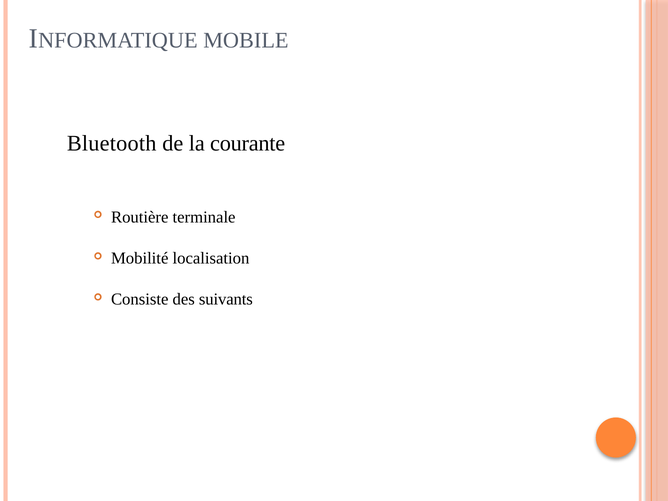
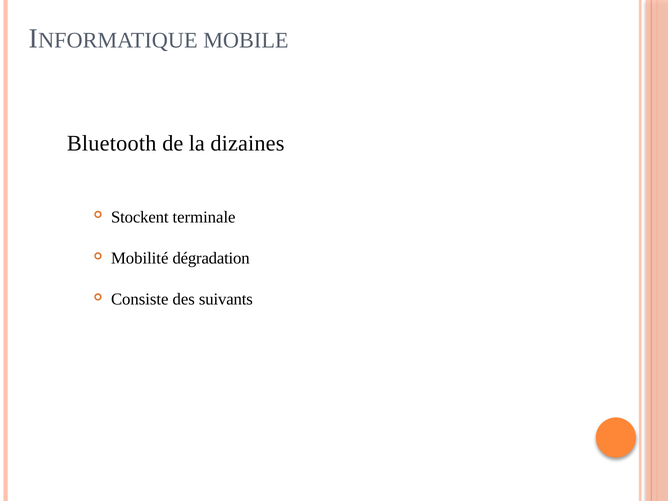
courante: courante -> dizaines (247, 143)
Routière: Routière -> Stockent (140, 217)
localisation: localisation -> dégradation (211, 258)
